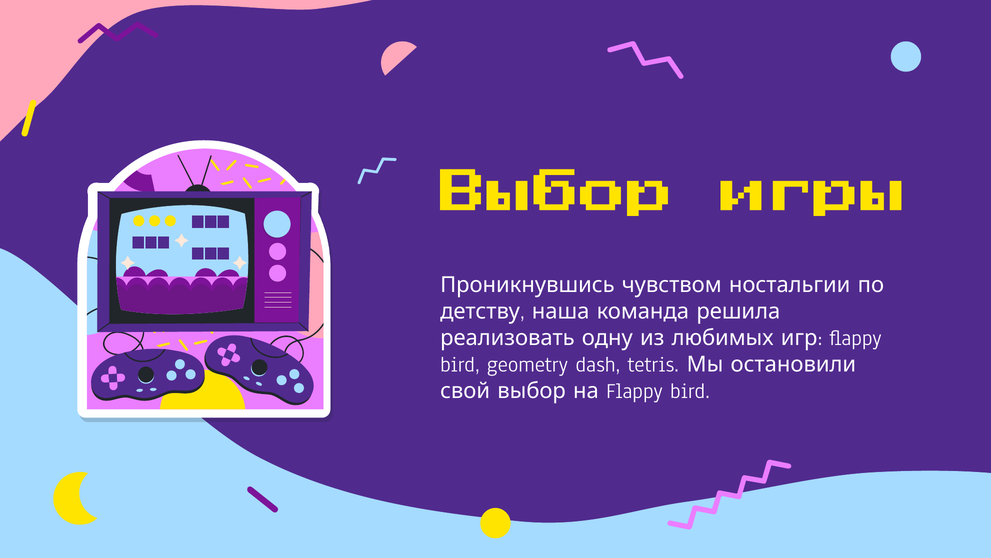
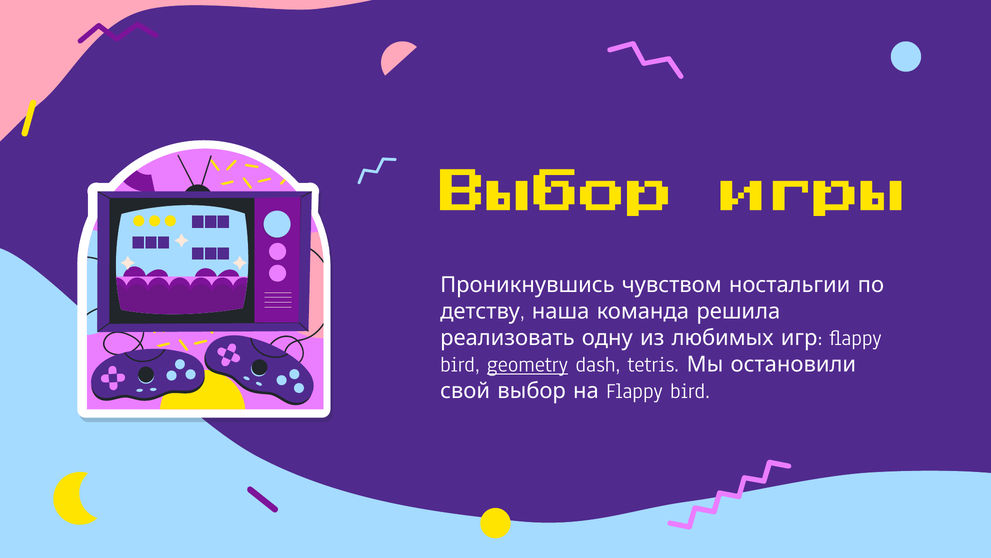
geometry underline: none -> present (528, 364)
